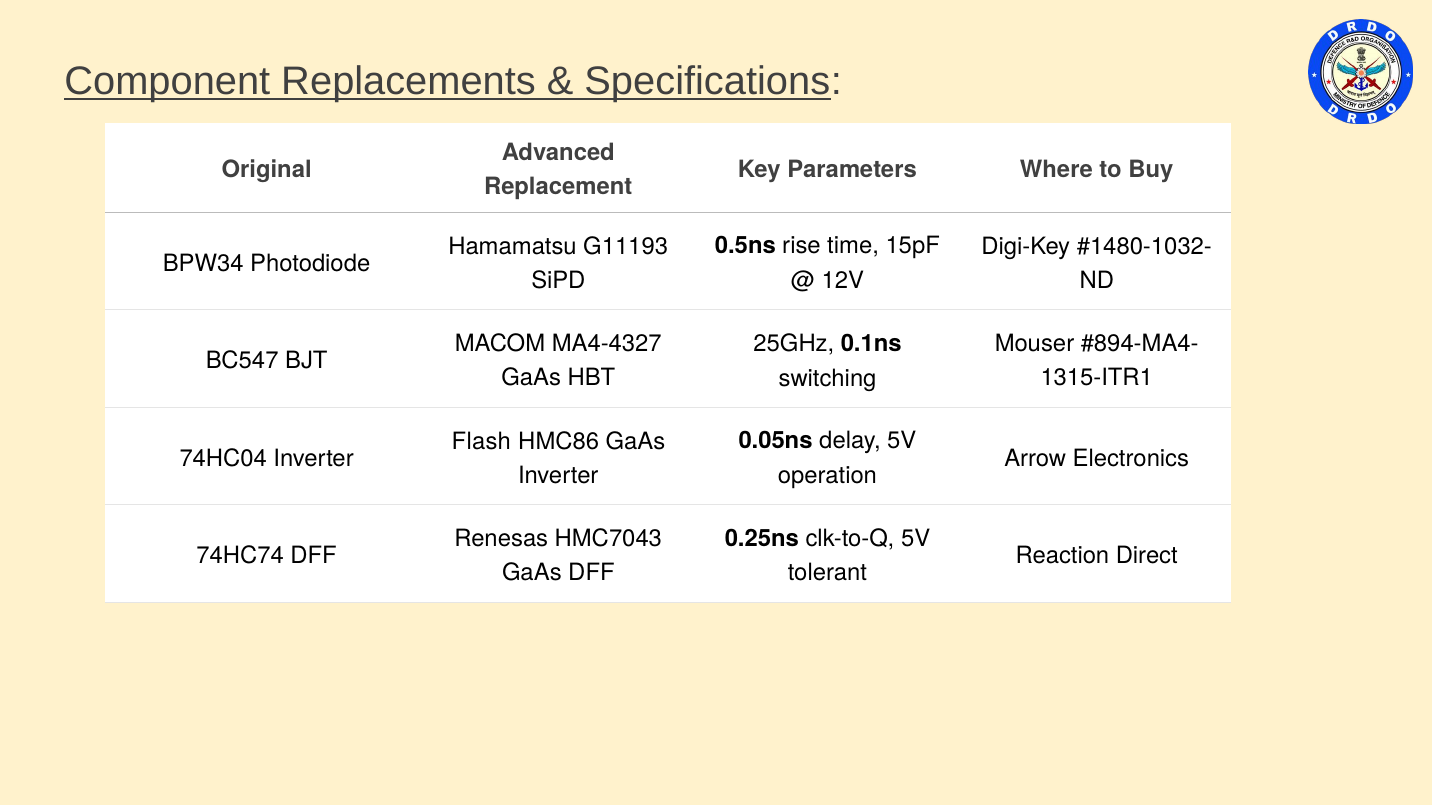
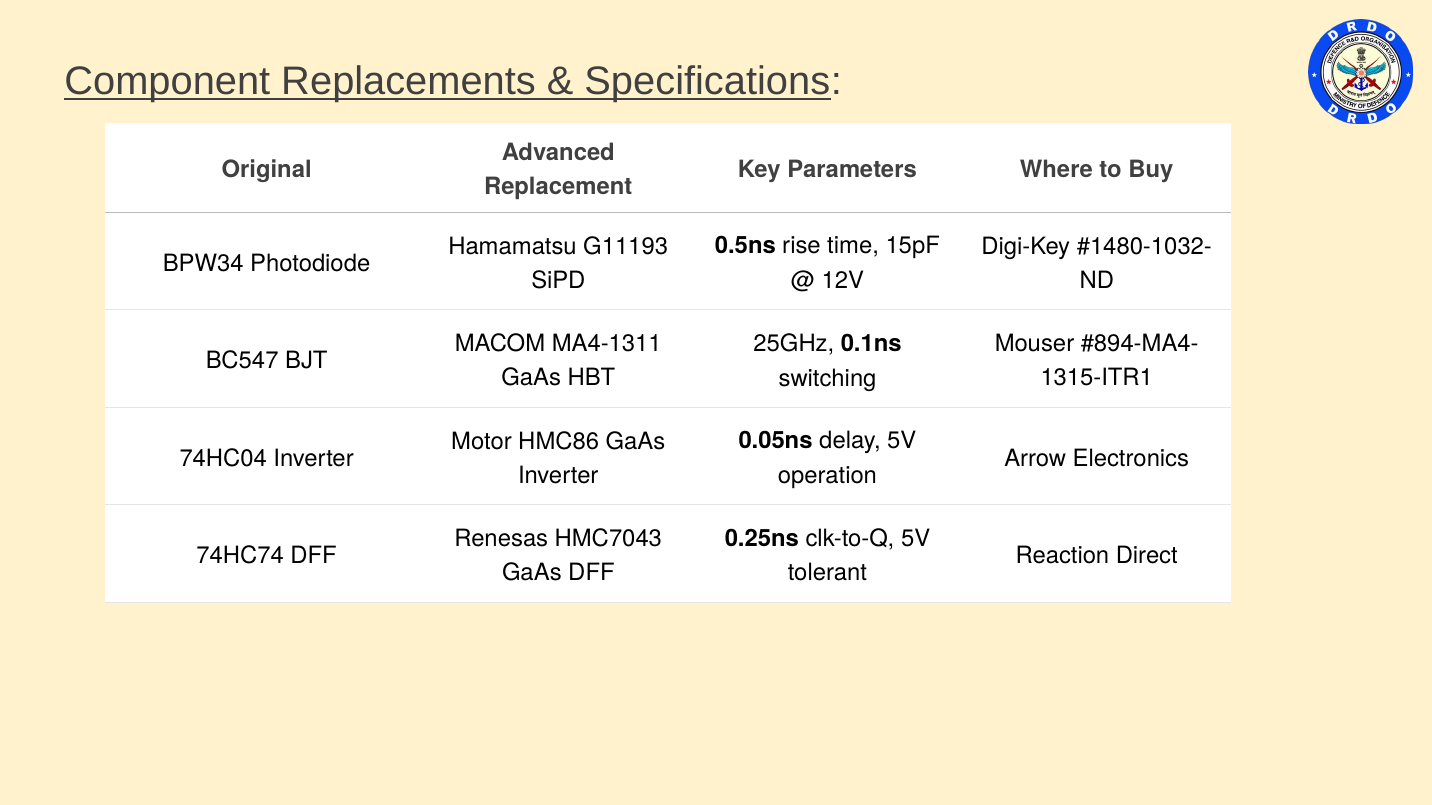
MA4-4327: MA4-4327 -> MA4-1311 (607, 344)
Flash: Flash -> Motor (482, 441)
